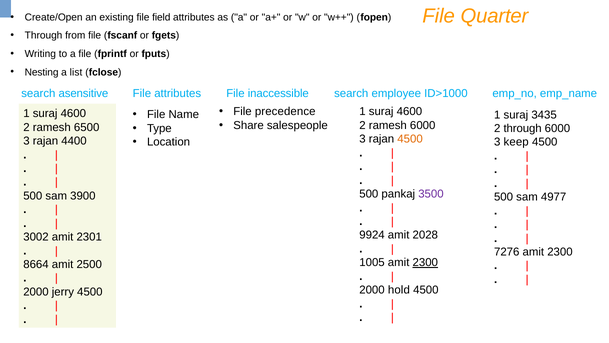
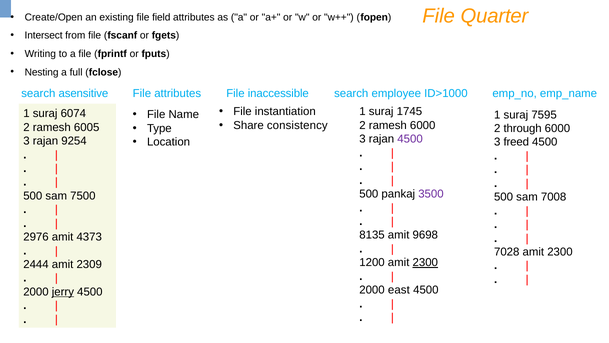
Through: Through -> Intersect (44, 36)
list: list -> full (76, 72)
precedence: precedence -> instantiation (285, 112)
4600: 4600 -> 1745 (409, 112)
4600: 4600 -> 6074 (73, 113)
3435: 3435 -> 7595 (544, 115)
salespeople: salespeople -> consistency (297, 125)
6500: 6500 -> 6005 (87, 127)
4500 colour: orange -> purple (410, 139)
4400: 4400 -> 9254 (74, 141)
keep: keep -> freed (516, 142)
3900: 3900 -> 7500 (83, 196)
4977: 4977 -> 7008 (554, 197)
9924: 9924 -> 8135 (372, 235)
2028: 2028 -> 9698 (425, 235)
3002: 3002 -> 2976 (36, 237)
2301: 2301 -> 4373 (89, 237)
7276: 7276 -> 7028 (507, 252)
1005: 1005 -> 1200 (372, 262)
8664: 8664 -> 2444 (36, 264)
2500: 2500 -> 2309 (89, 264)
hold: hold -> east (399, 290)
jerry underline: none -> present (63, 292)
